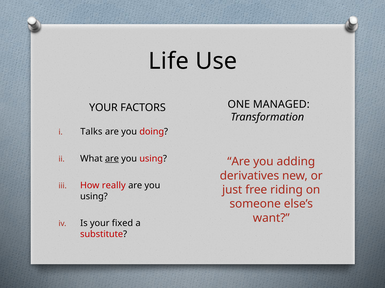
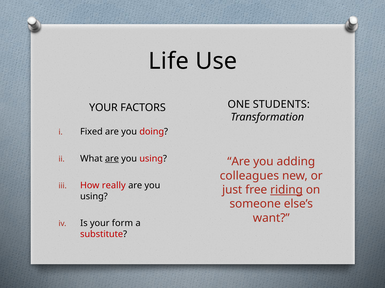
MANAGED: MANAGED -> STUDENTS (281, 105)
Talks: Talks -> Fixed (91, 132)
derivatives: derivatives -> colleagues (249, 176)
riding underline: none -> present (287, 190)
fixed: fixed -> form (122, 224)
